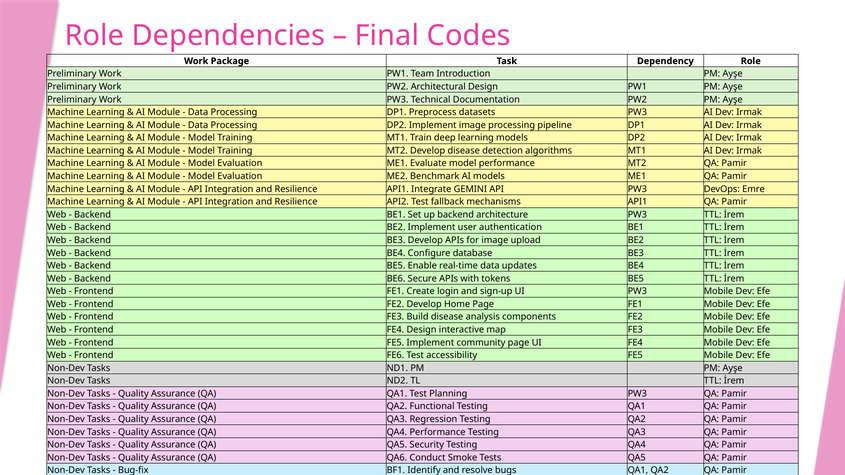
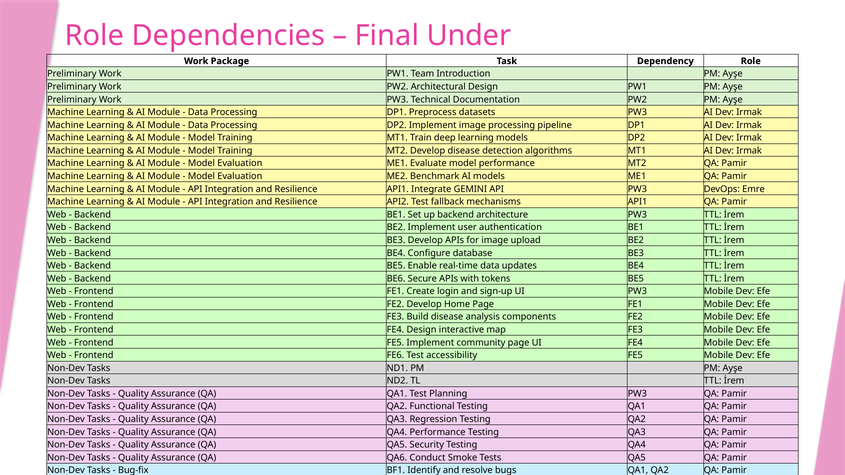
Codes: Codes -> Under (469, 35)
